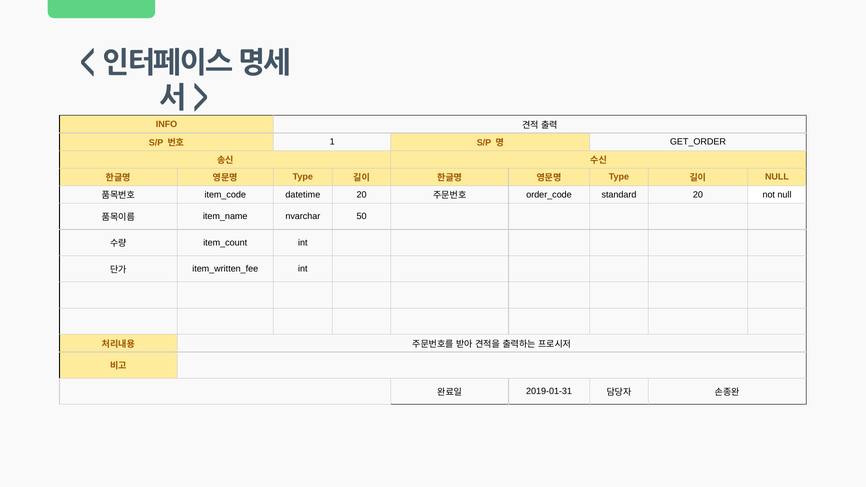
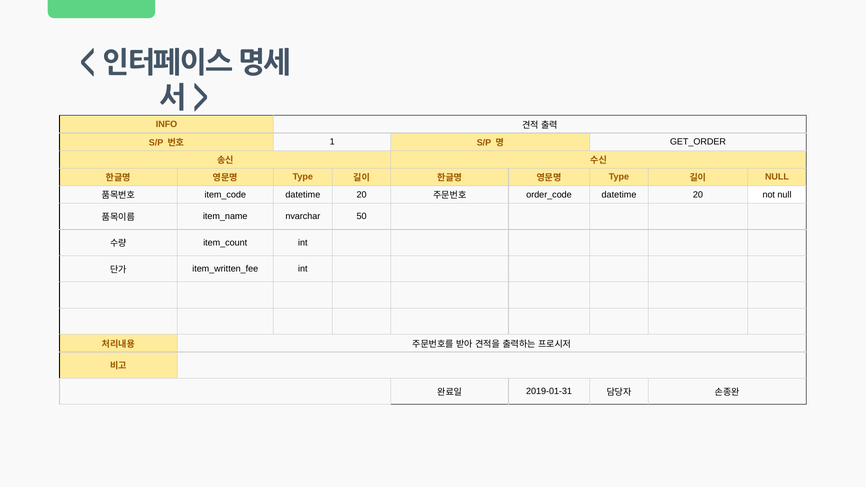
standard: standard -> datetime (619, 195)
